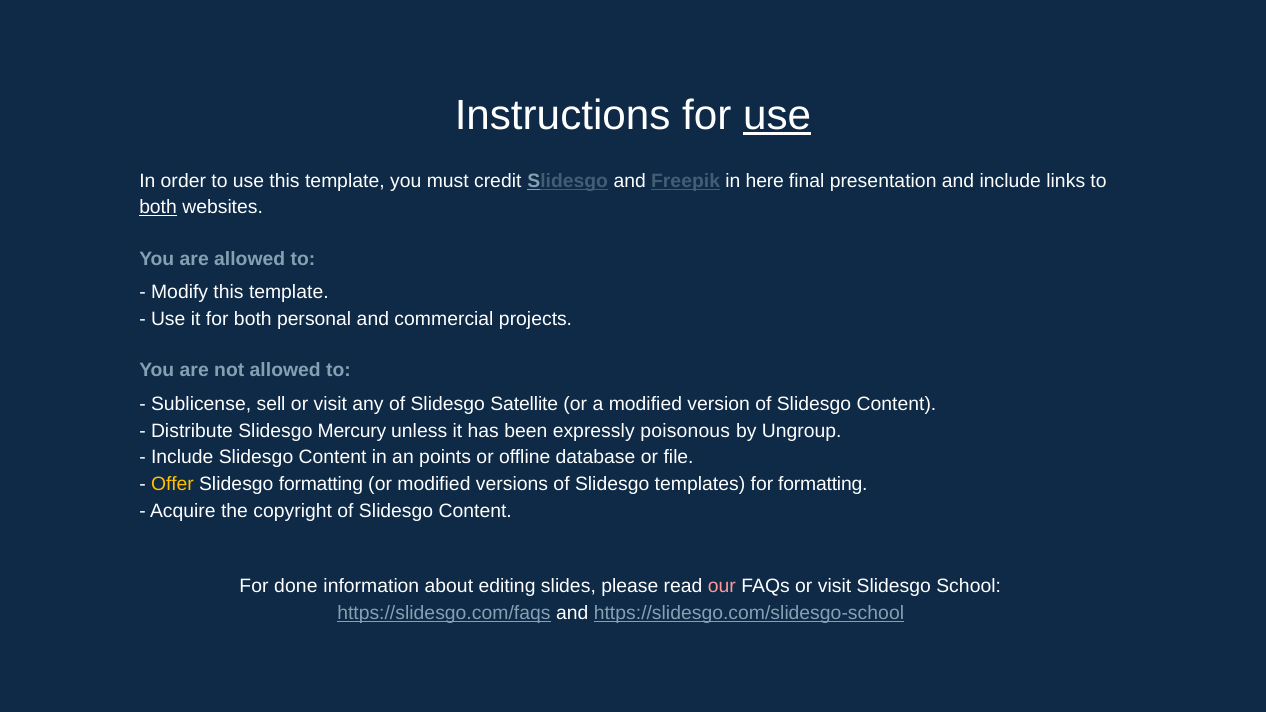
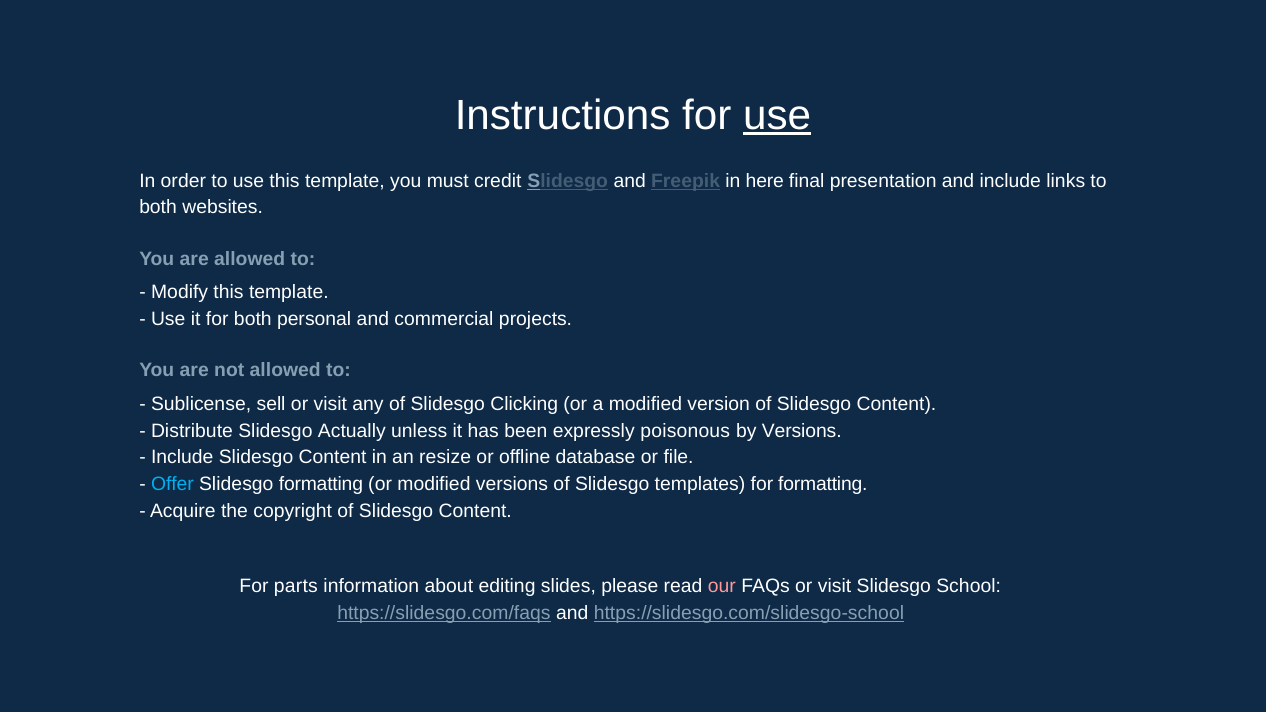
both underline: present -> none (158, 208)
Satellite: Satellite -> Clicking (524, 404)
Mercury: Mercury -> Actually (352, 431)
by Ungroup: Ungroup -> Versions (802, 431)
points: points -> resize (445, 458)
Offer colour: yellow -> light blue (172, 484)
done: done -> parts (296, 587)
